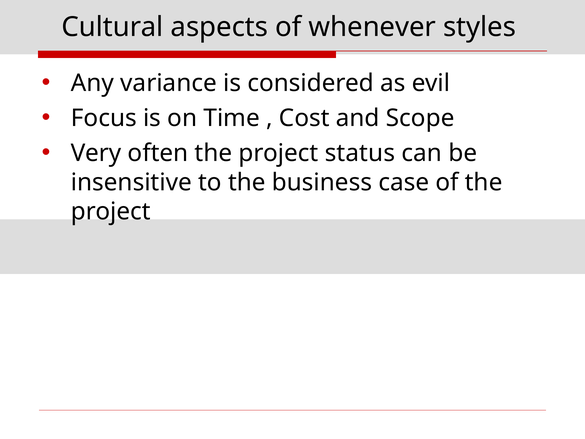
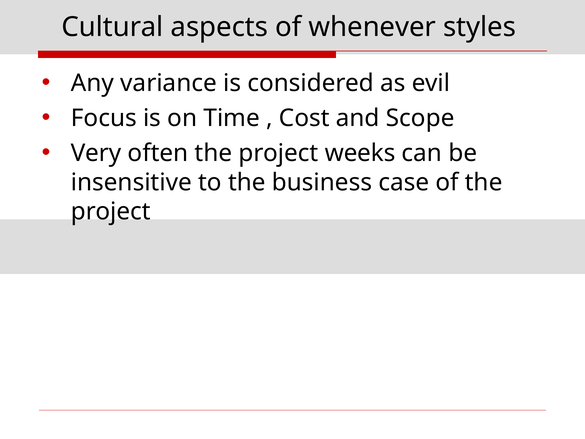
status: status -> weeks (360, 153)
